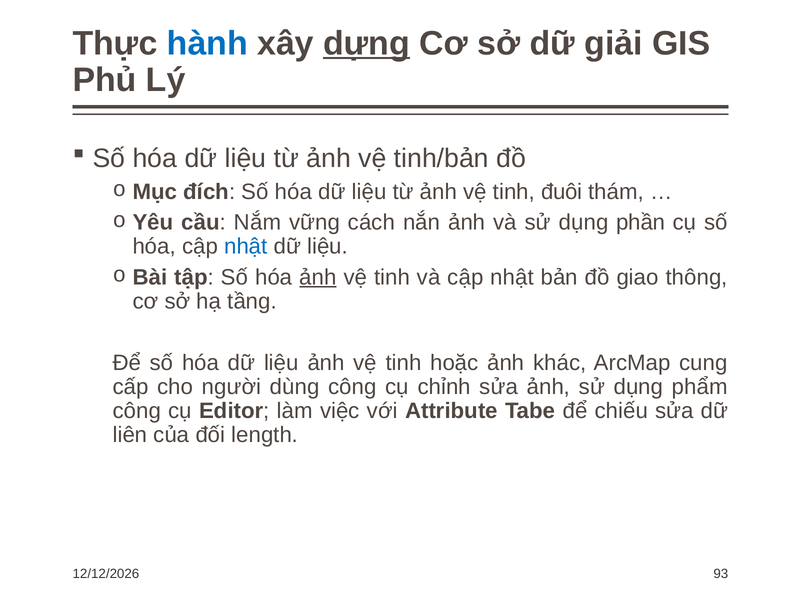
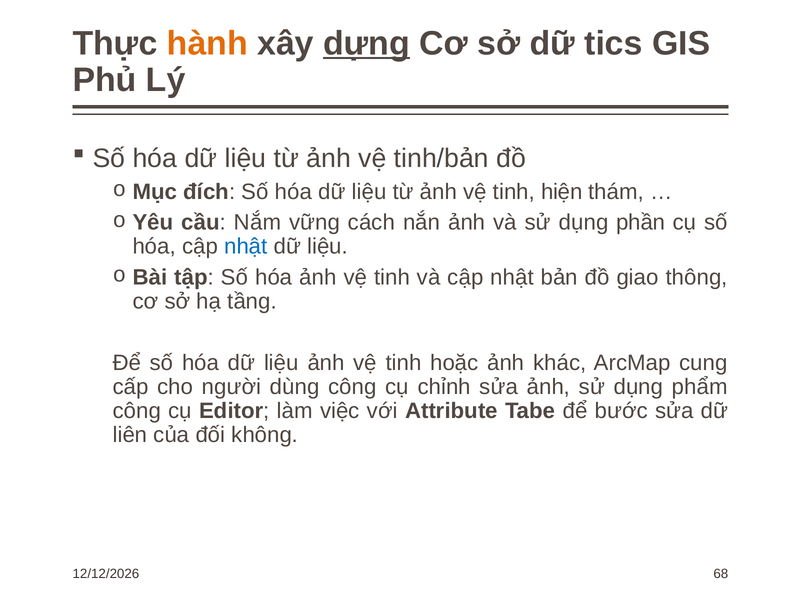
hành colour: blue -> orange (207, 44)
giải: giải -> tics (613, 44)
đuôi: đuôi -> hiện (562, 192)
ảnh underline: present -> none (318, 277)
chiếu: chiếu -> bước (621, 411)
length: length -> không (265, 435)
93: 93 -> 68 (721, 574)
